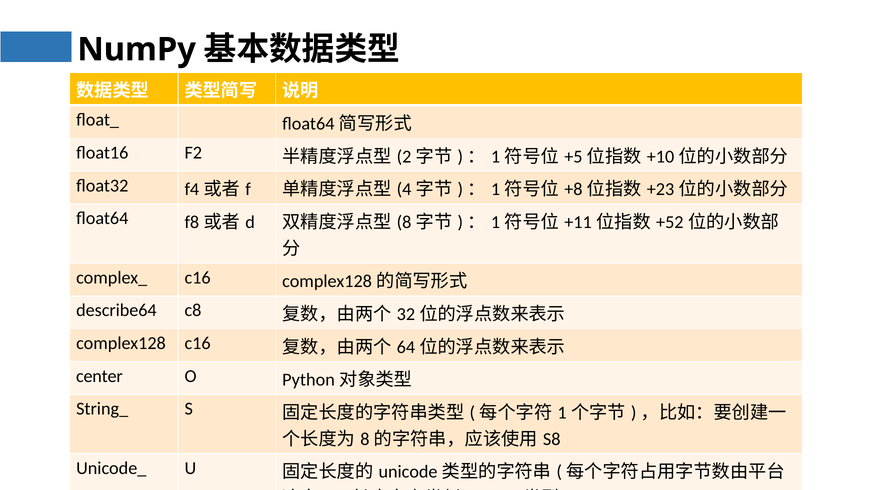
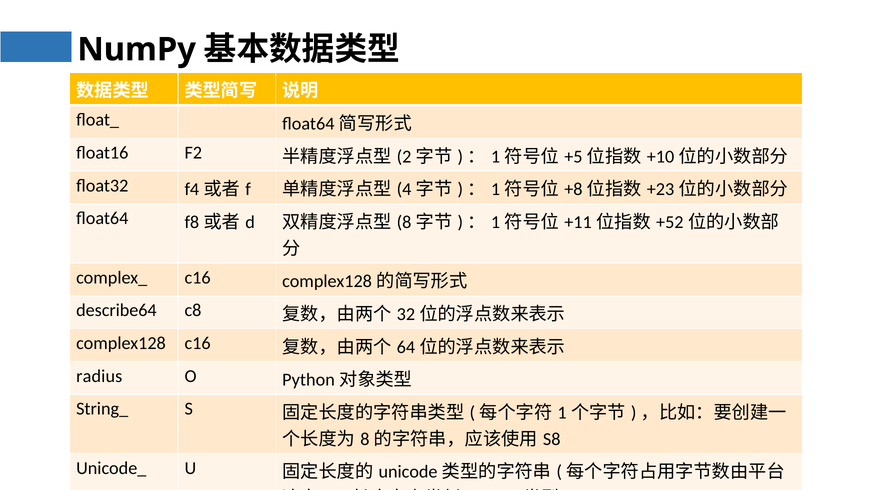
center: center -> radius (99, 377)
